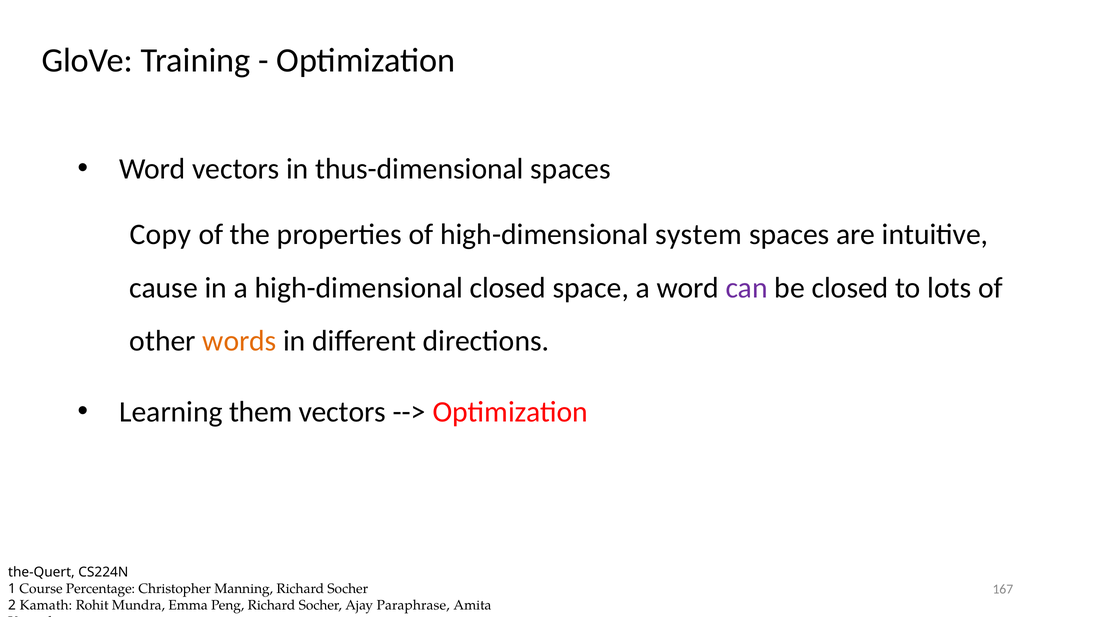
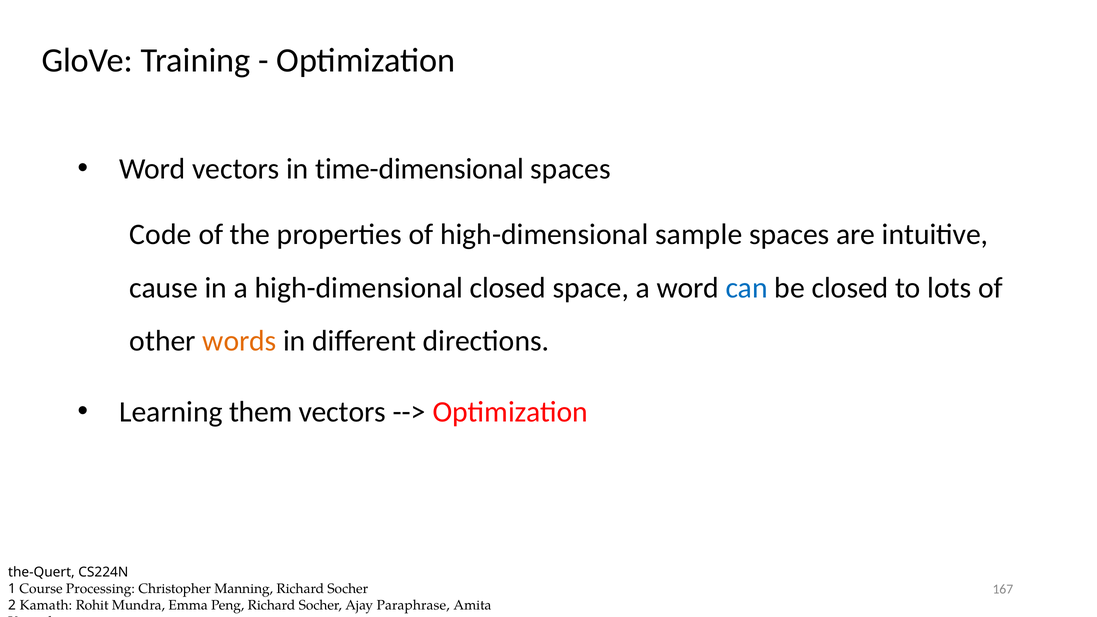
thus-dimensional: thus-dimensional -> time-dimensional (420, 169)
Copy: Copy -> Code (161, 234)
system: system -> sample (699, 234)
can colour: purple -> blue (747, 288)
Percentage: Percentage -> Processing (100, 589)
